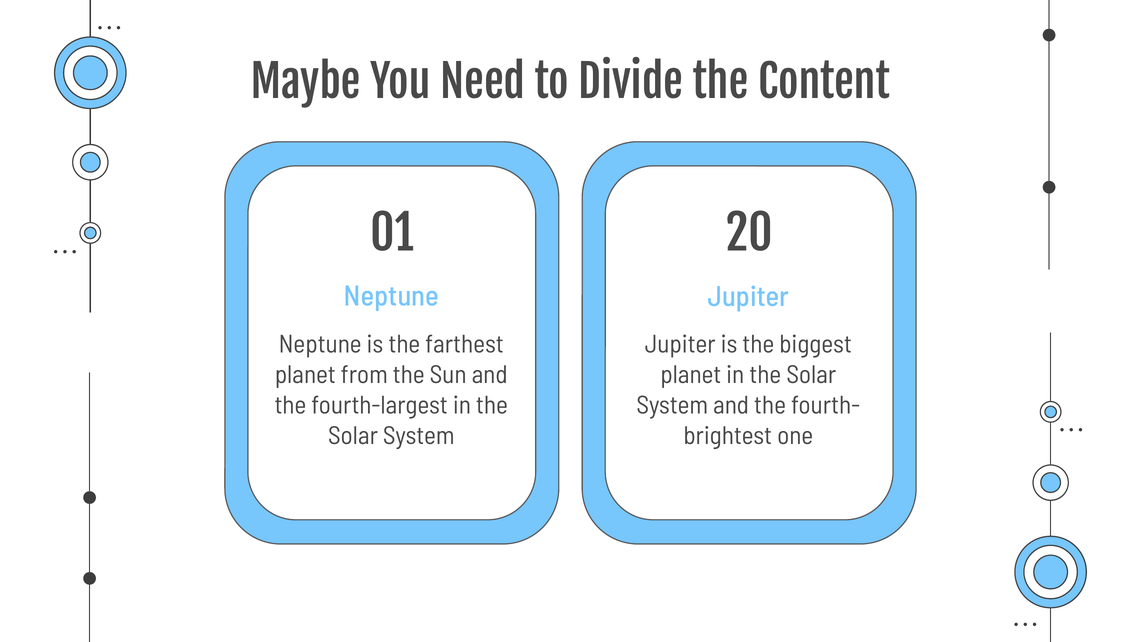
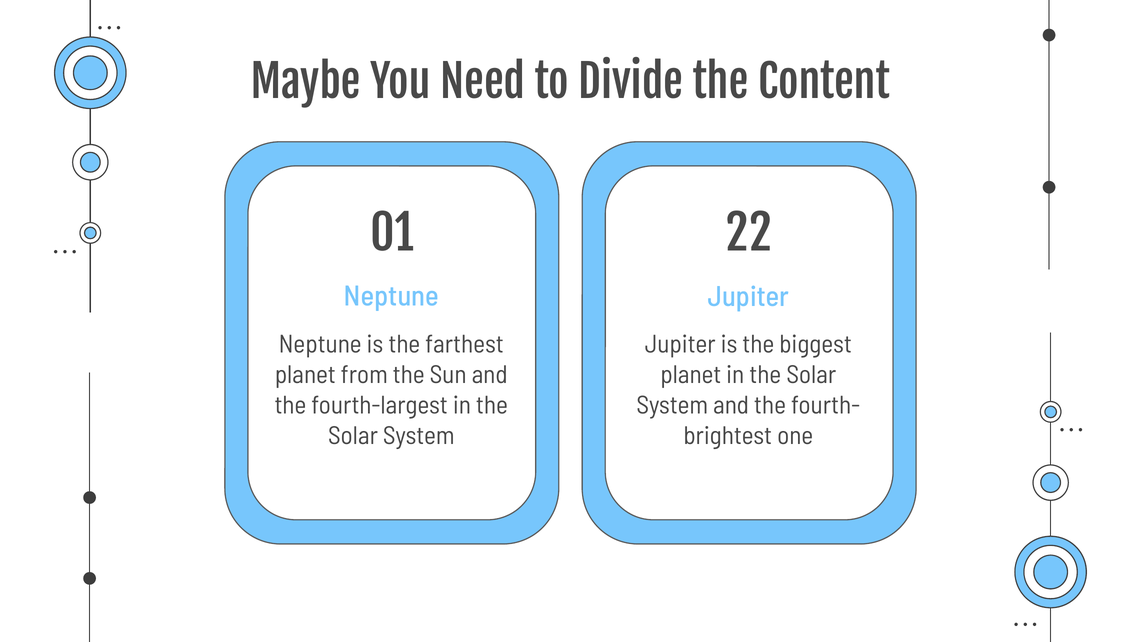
20: 20 -> 22 (749, 235)
